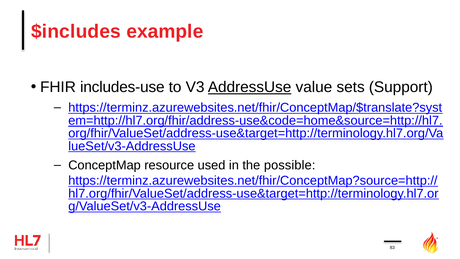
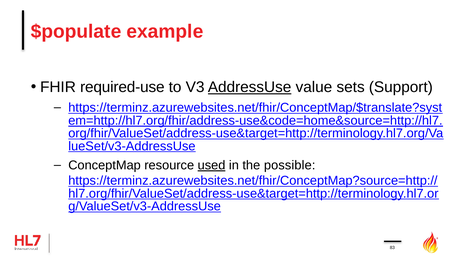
$includes: $includes -> $populate (76, 31)
includes-use: includes-use -> required-use (122, 87)
used underline: none -> present (212, 165)
